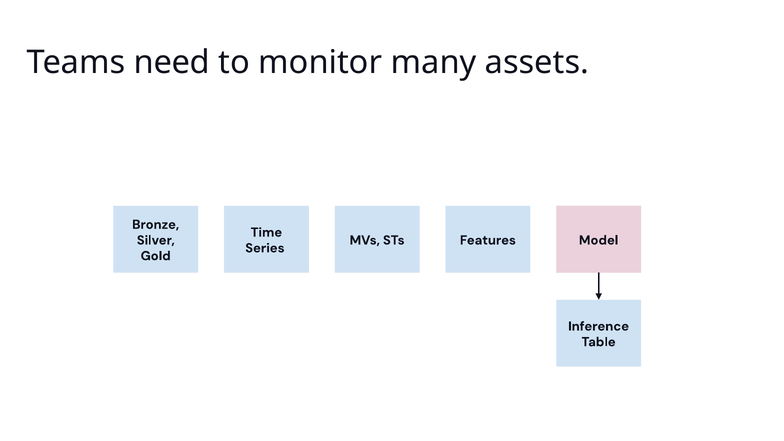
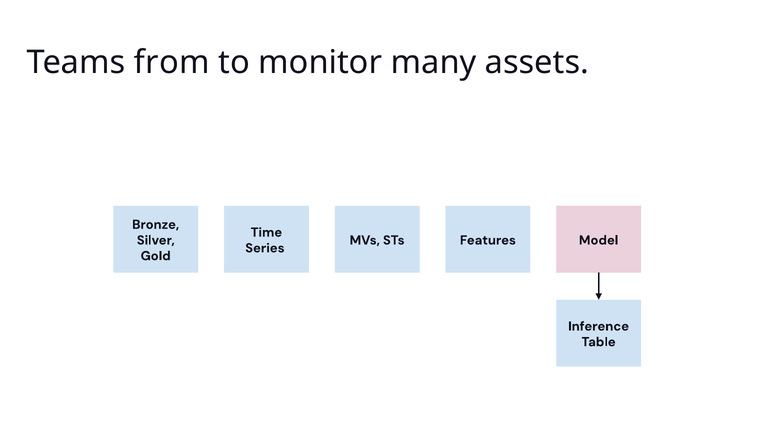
need: need -> from (172, 62)
